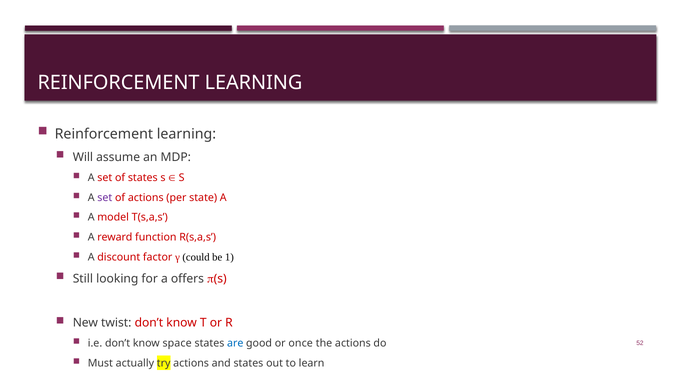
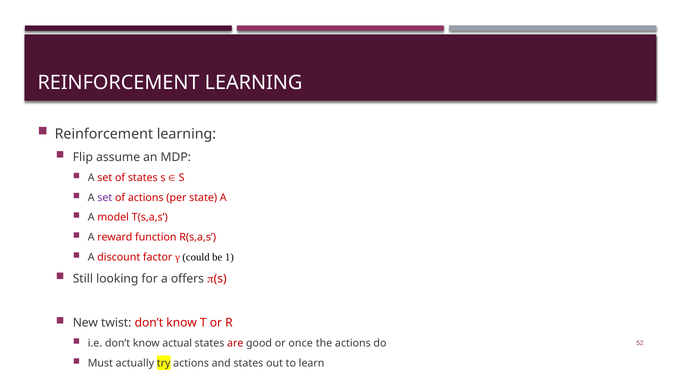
Will: Will -> Flip (83, 157)
space: space -> actual (177, 343)
are colour: blue -> red (235, 343)
